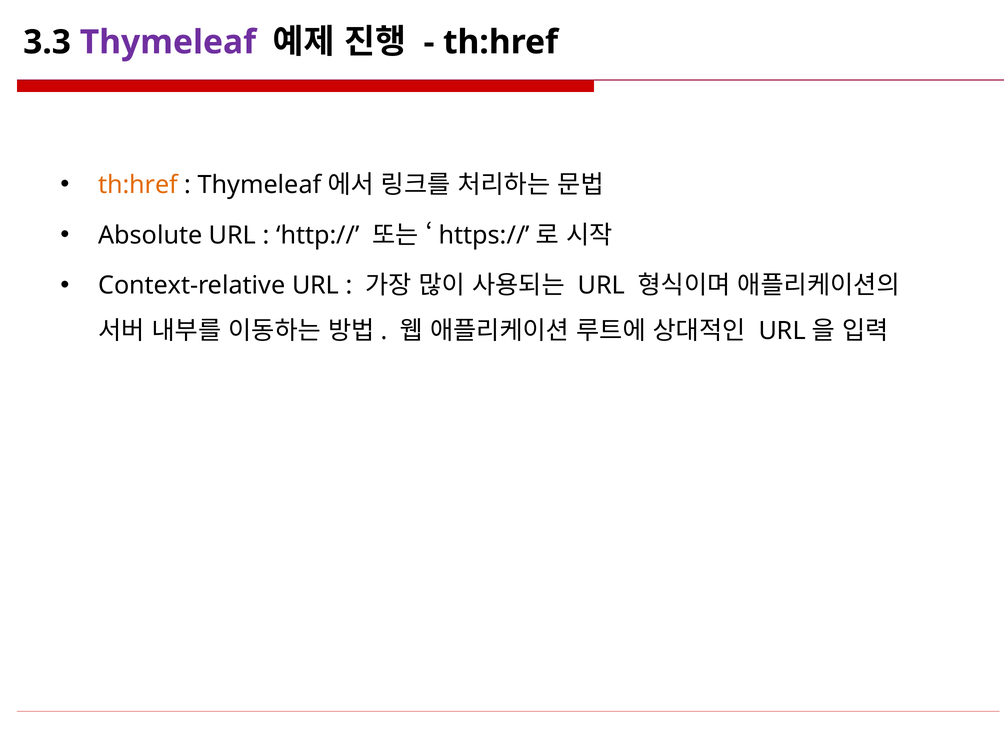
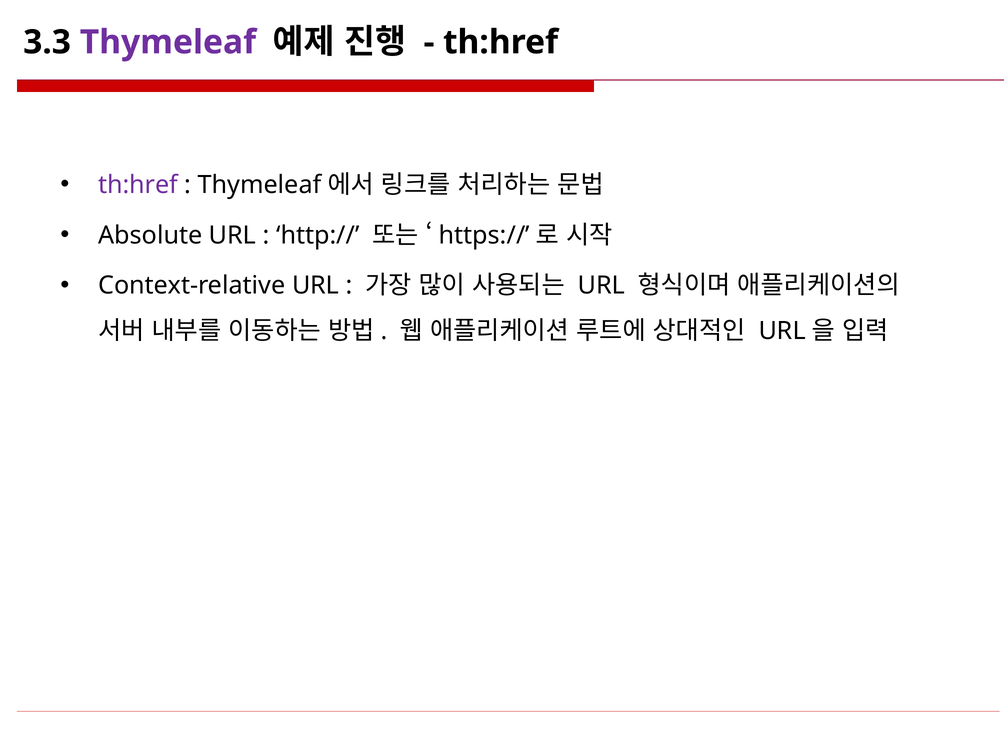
th:href colour: orange -> purple (138, 185)
